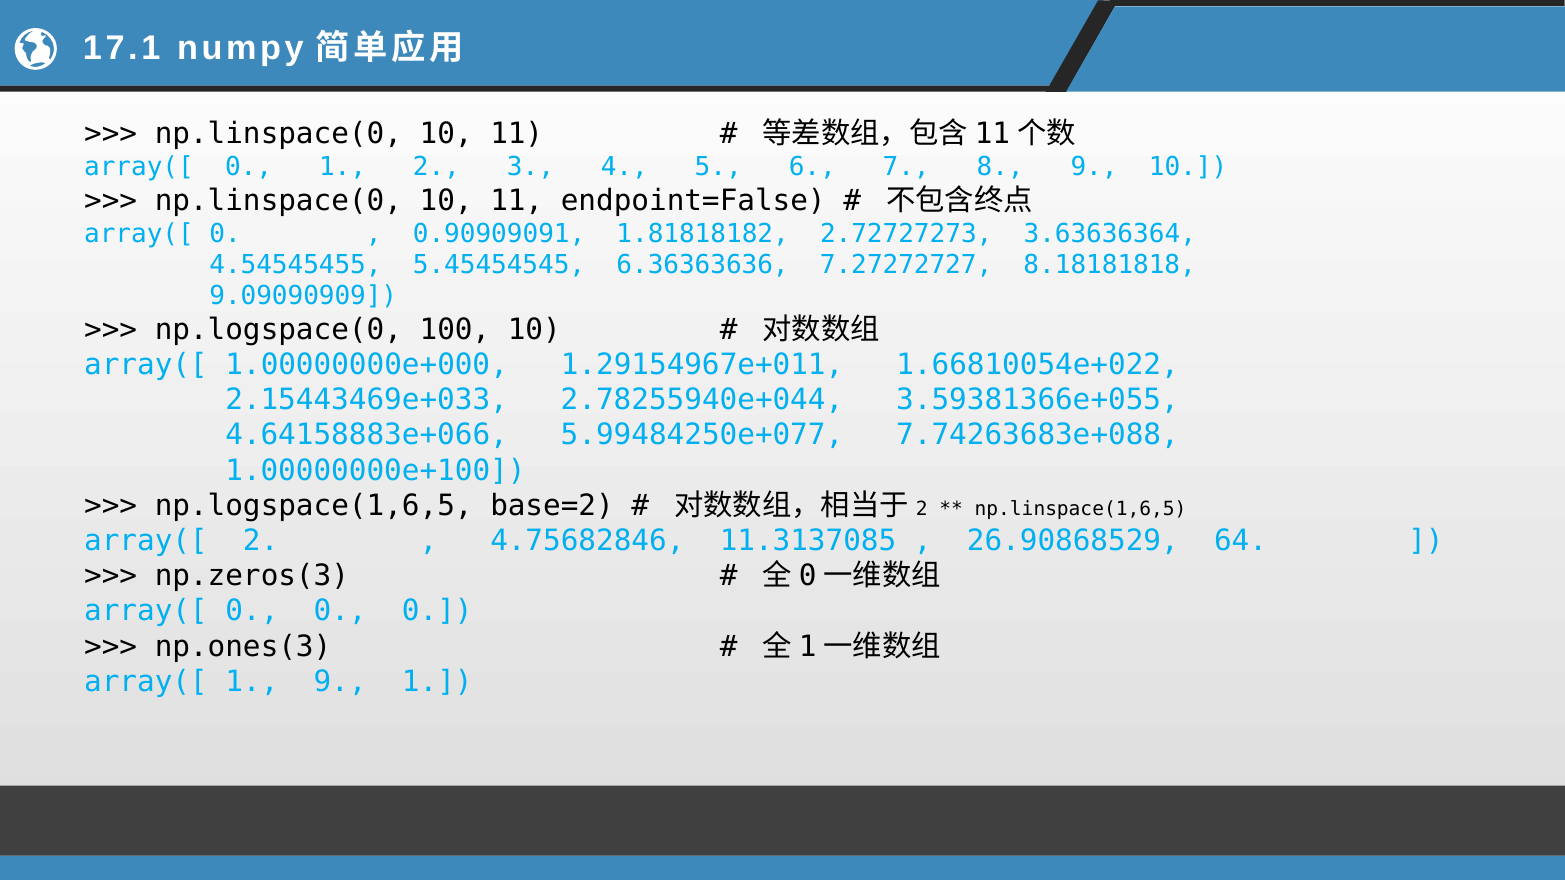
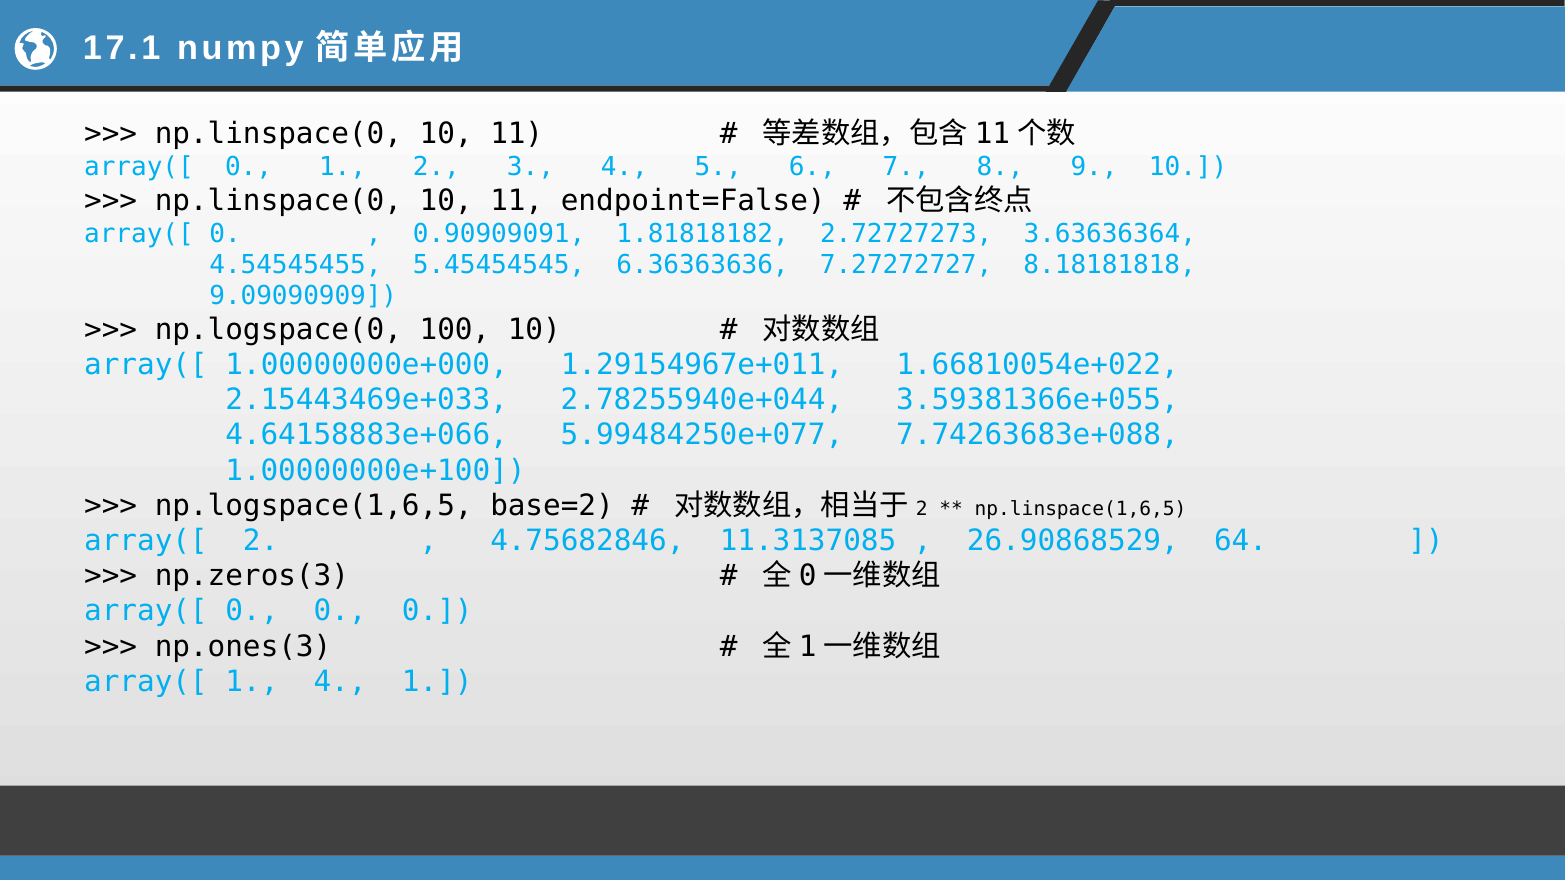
1 9: 9 -> 4 (340, 682)
